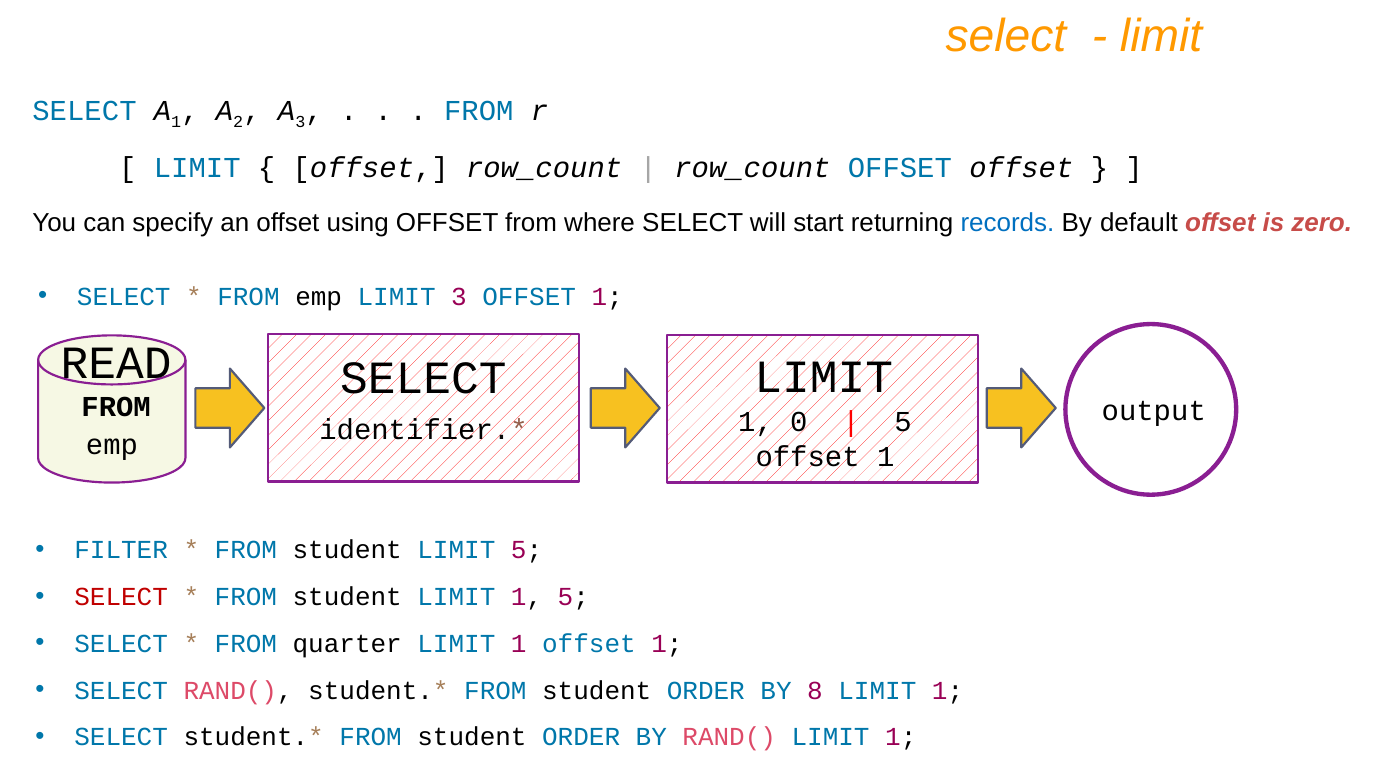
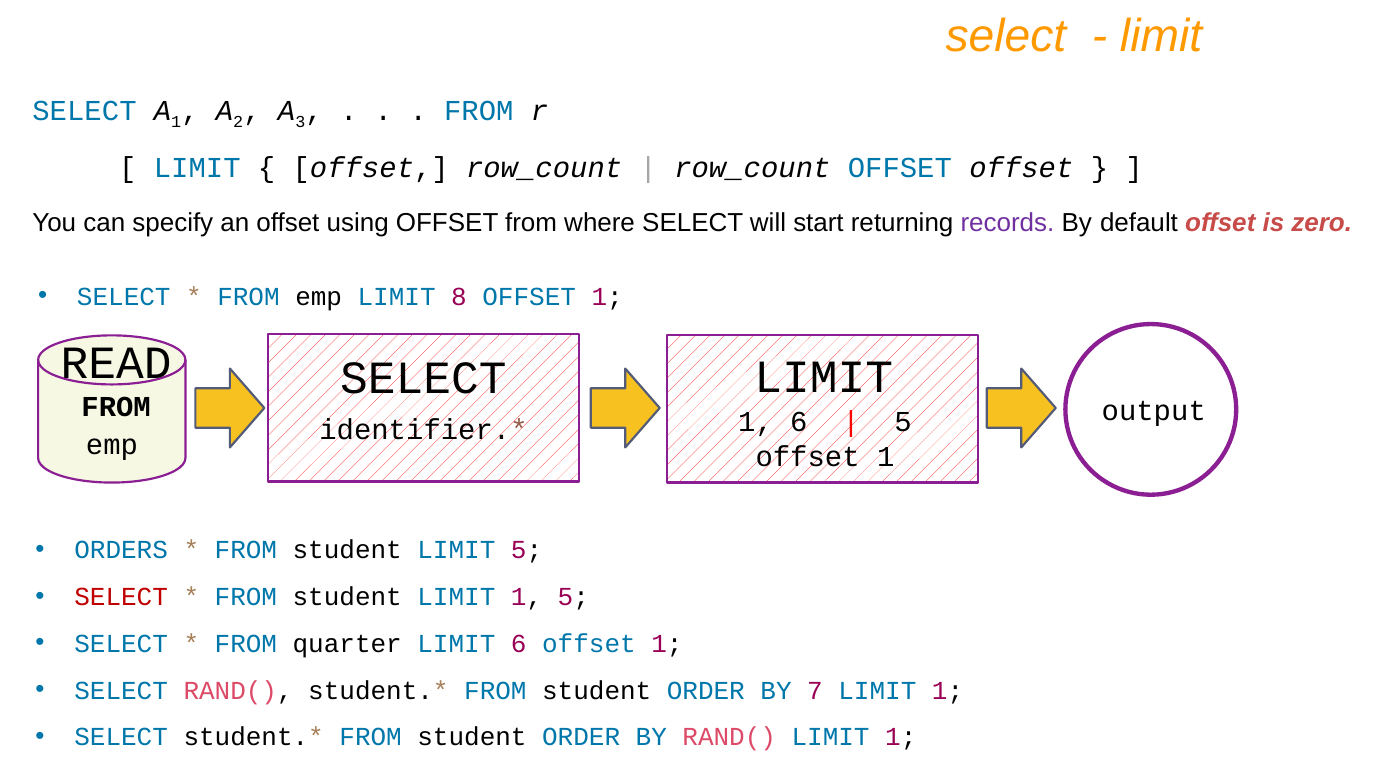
records colour: blue -> purple (1007, 223)
LIMIT 3: 3 -> 8 (459, 297)
1 0: 0 -> 6 (799, 423)
FILTER: FILTER -> ORDERS (121, 551)
1: 1 -> 6 (519, 644)
8: 8 -> 7 (815, 691)
